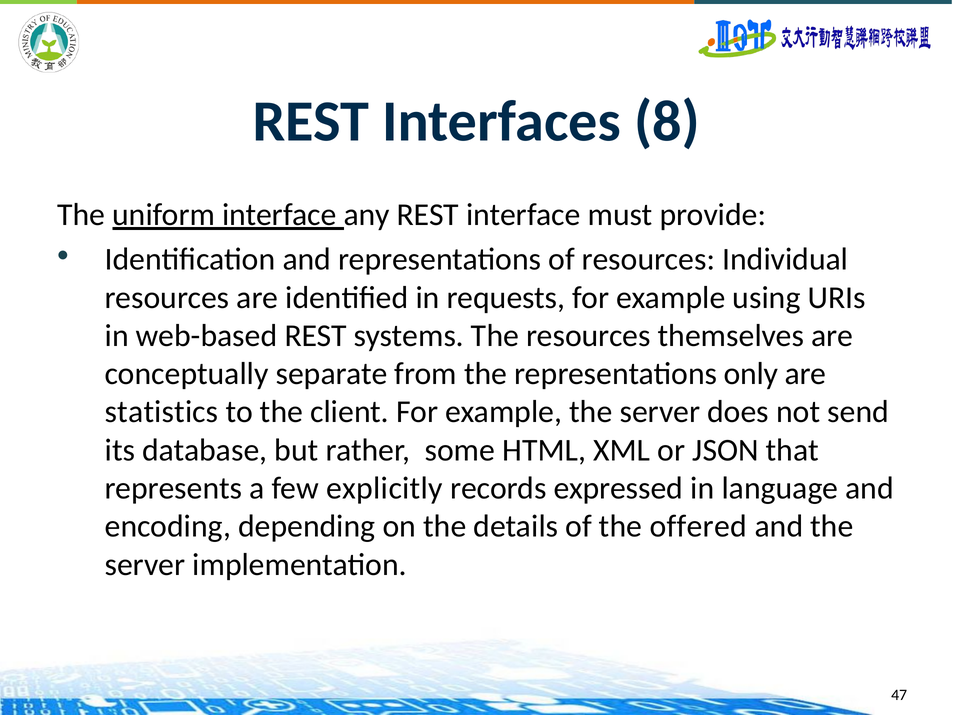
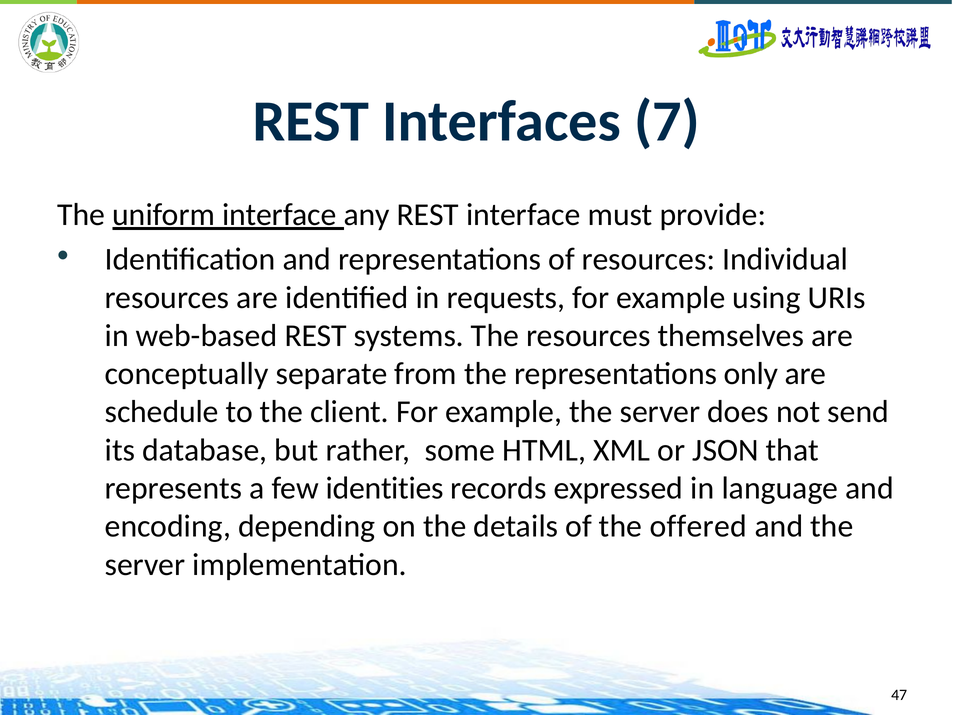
8: 8 -> 7 (667, 121)
statistics: statistics -> schedule (162, 412)
explicitly: explicitly -> identities (385, 488)
